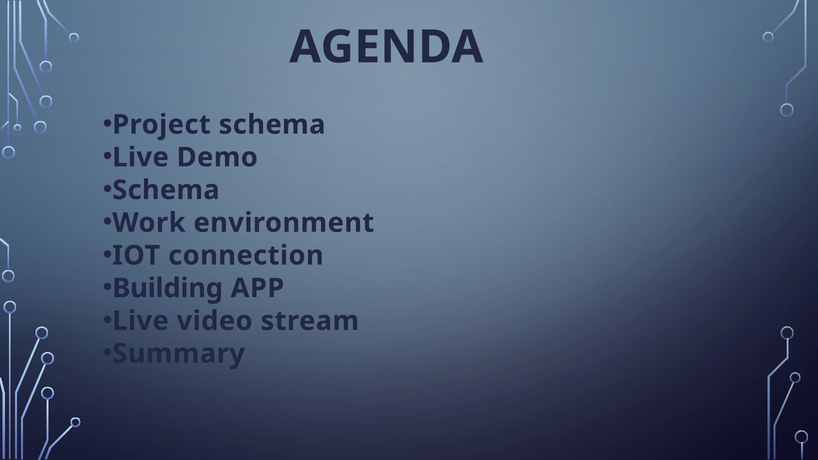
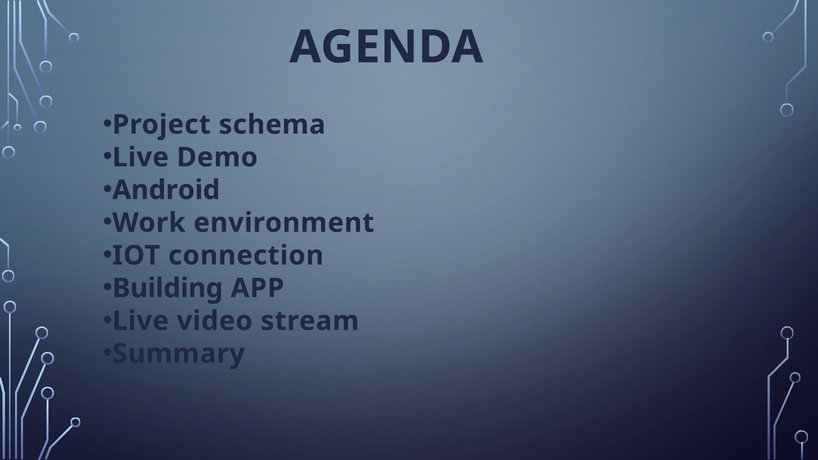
Schema: Schema -> Android (166, 190)
